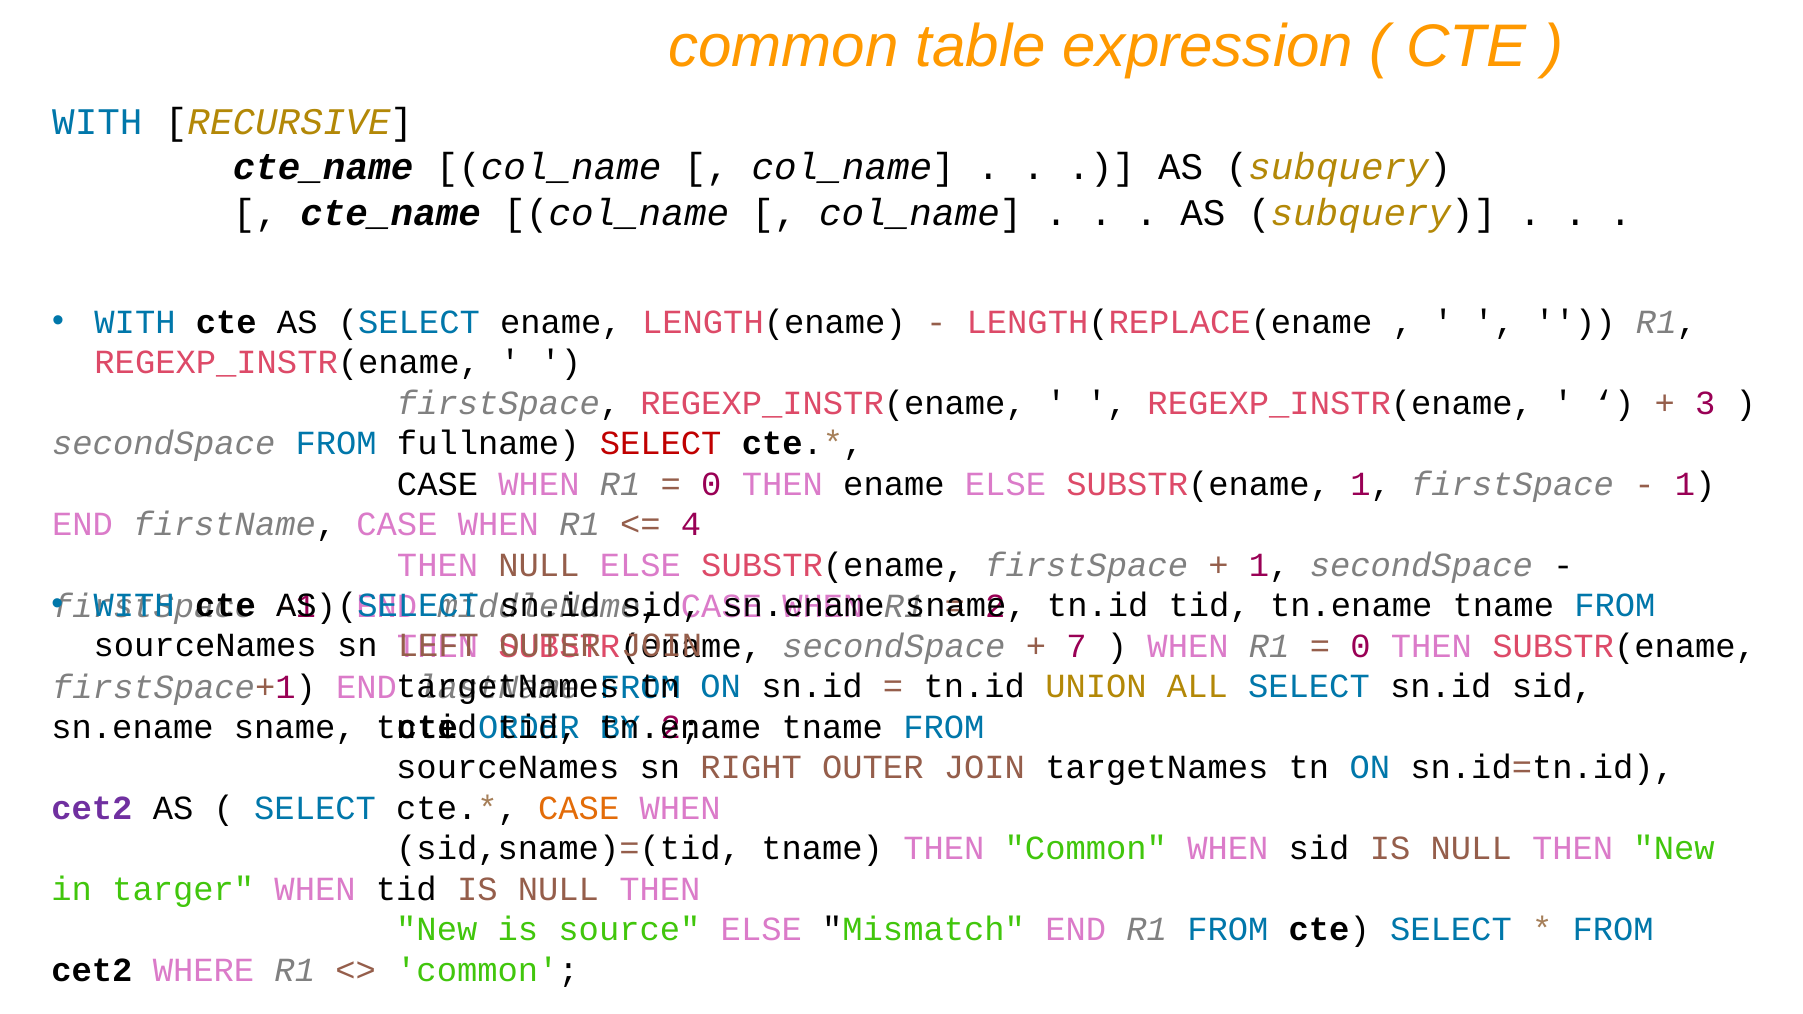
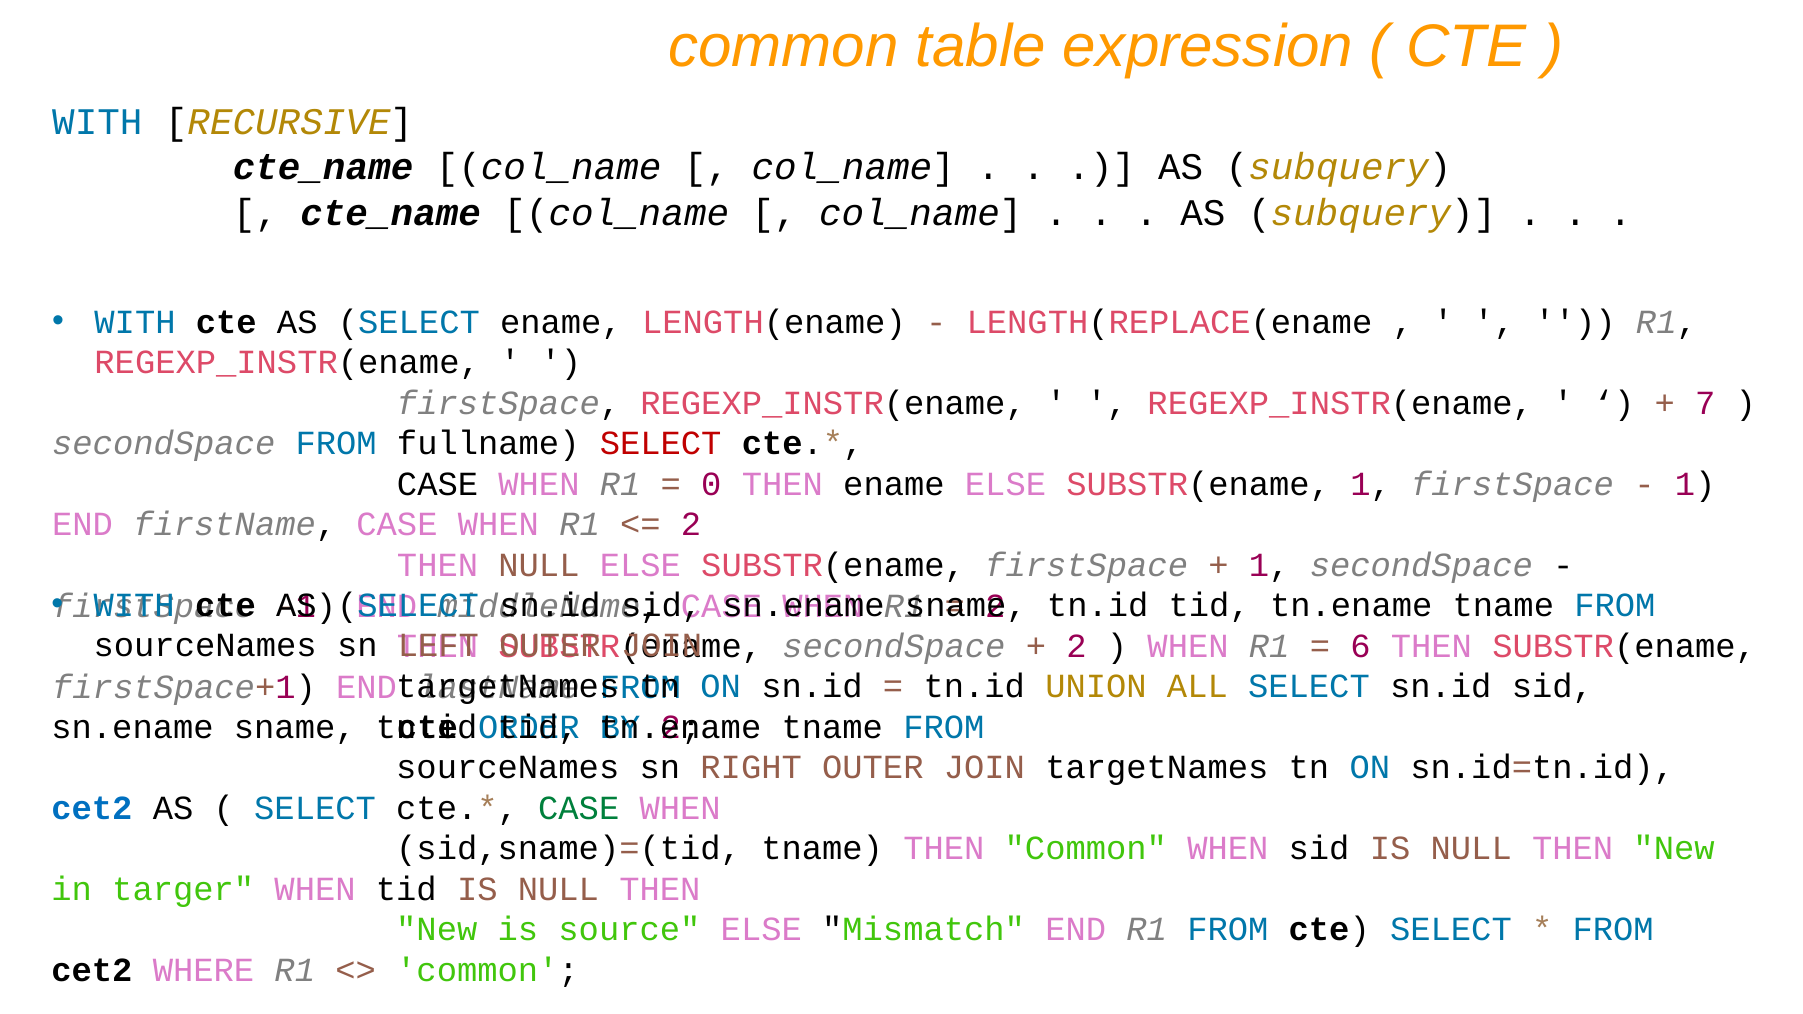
3: 3 -> 7 (1705, 403)
4: 4 -> 2 (691, 525)
7: 7 -> 2 (1076, 647)
0: 0 -> 6 (1360, 647)
cet2 colour: purple -> blue (92, 808)
CASE colour: orange -> green (579, 808)
